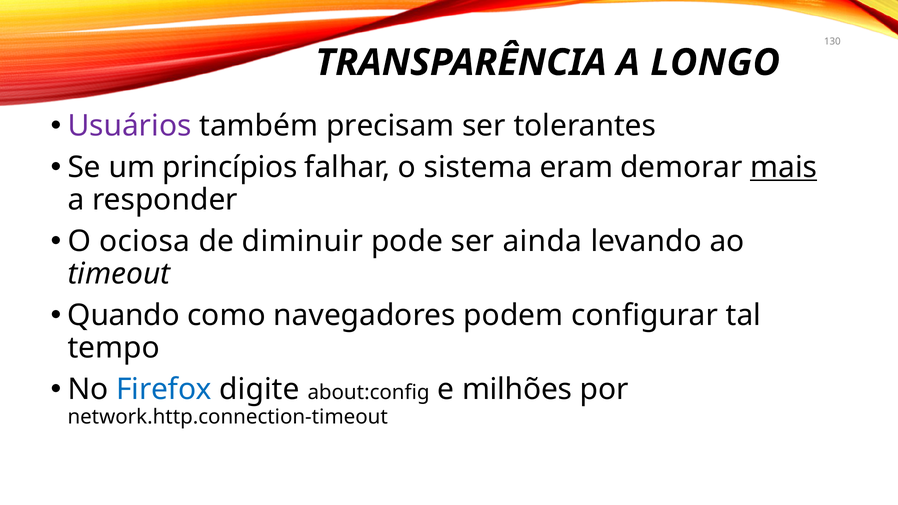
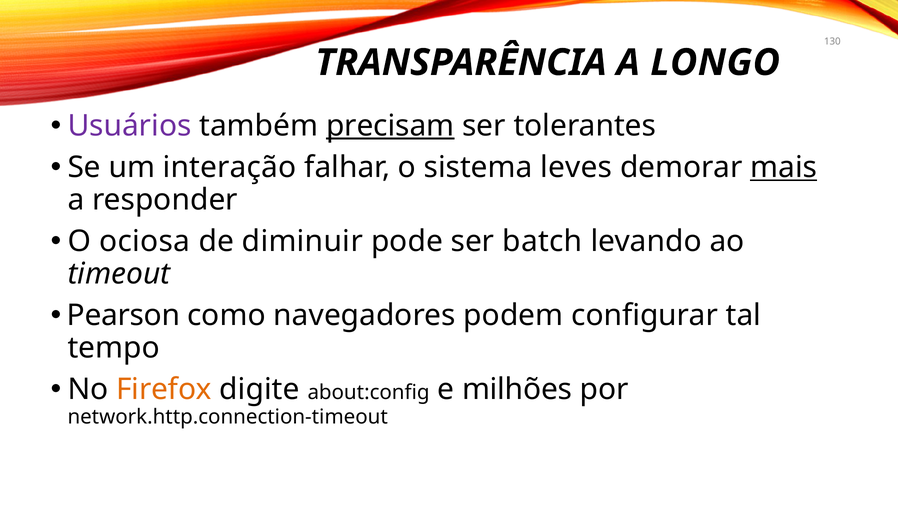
precisam underline: none -> present (390, 126)
princípios: princípios -> interação (230, 167)
eram: eram -> leves (576, 167)
ainda: ainda -> batch (542, 242)
Quando: Quando -> Pearson (124, 316)
Firefox colour: blue -> orange (164, 390)
